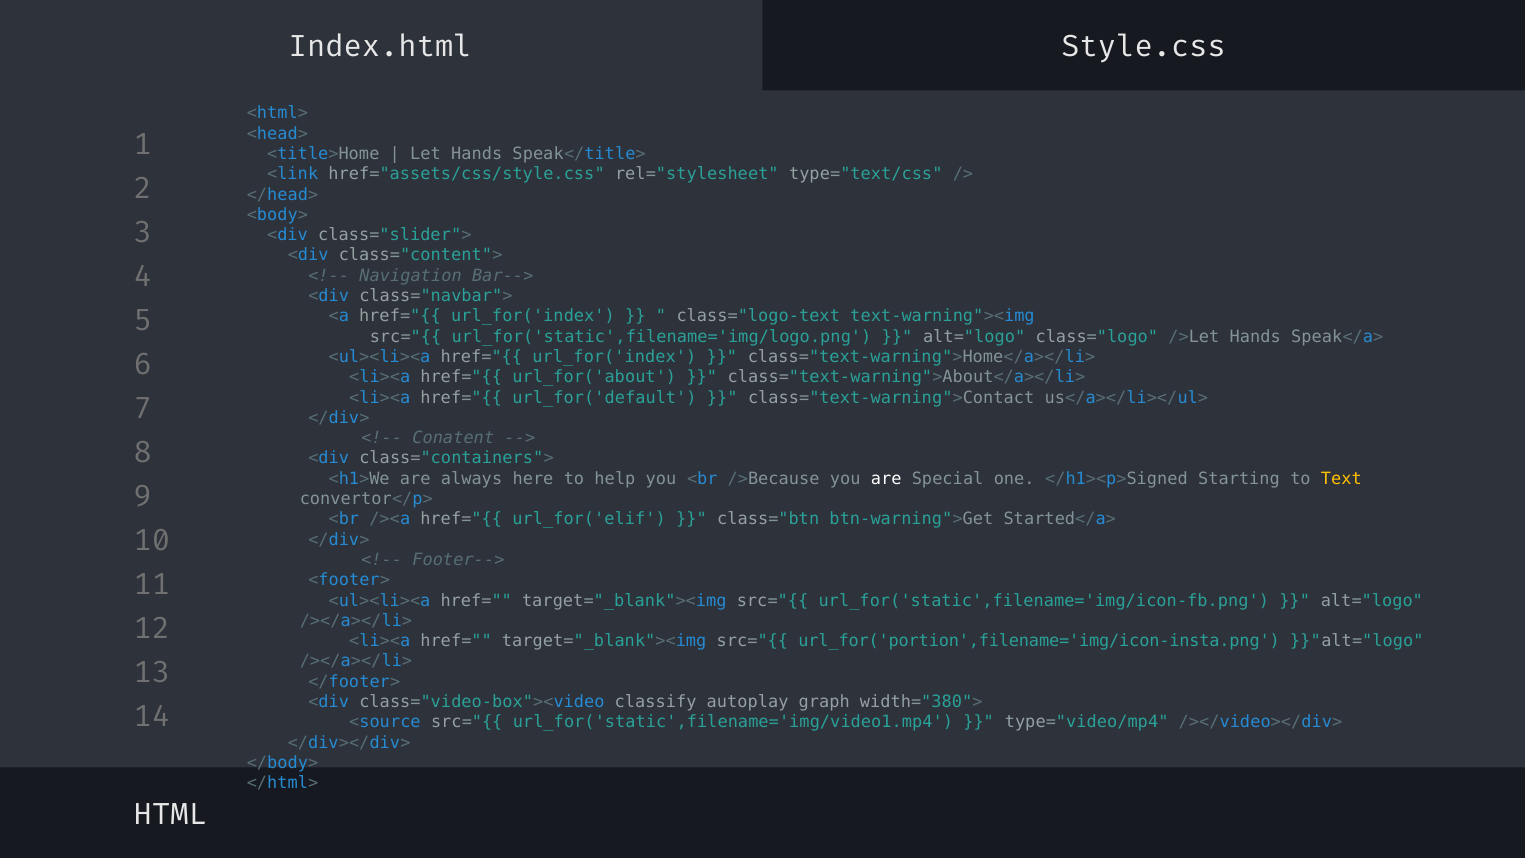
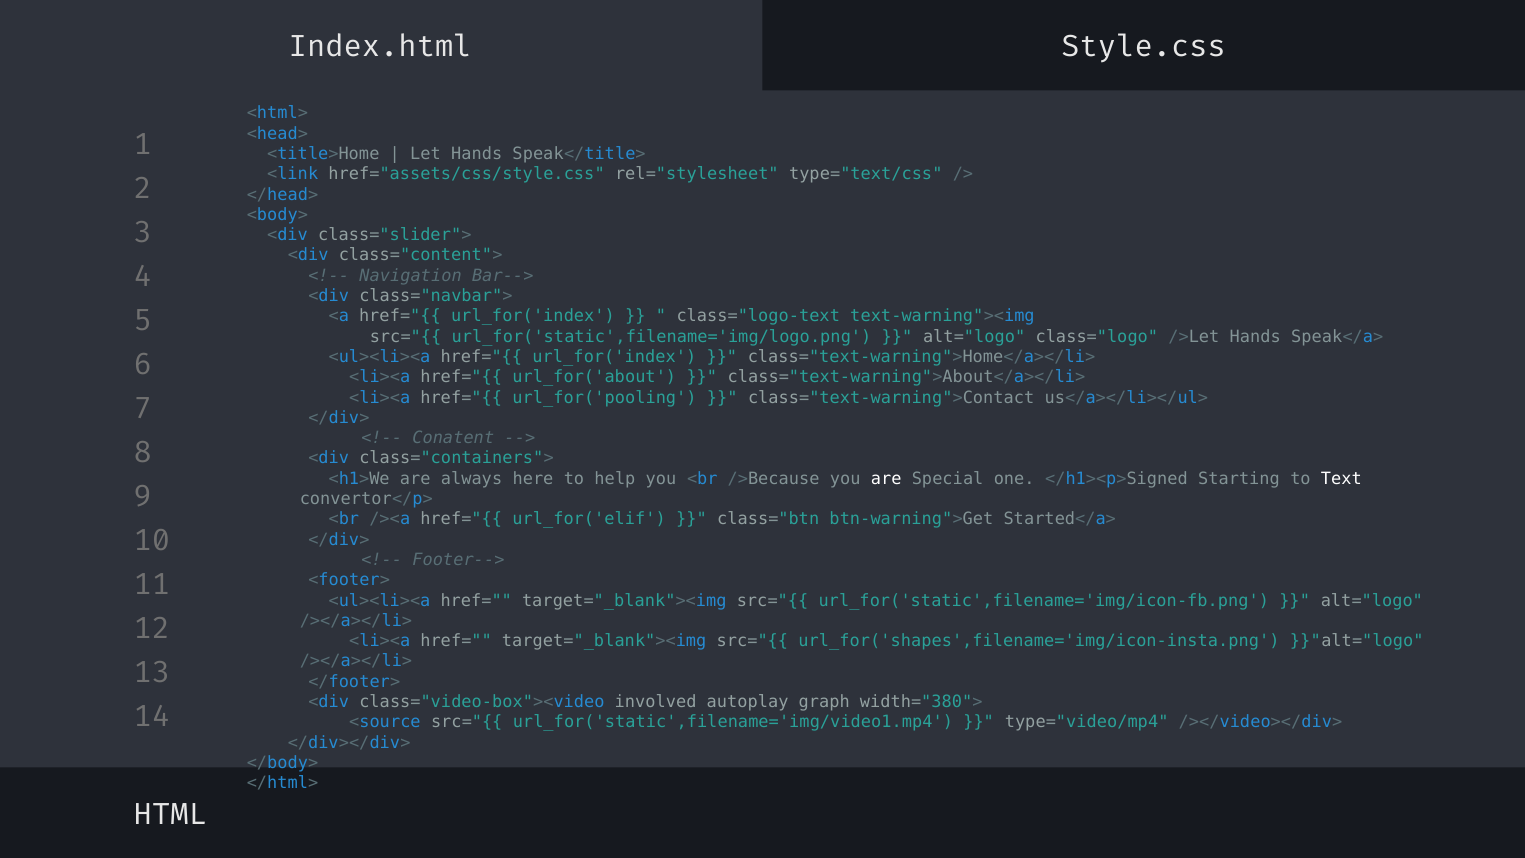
url_for('default: url_for('default -> url_for('pooling (605, 397)
Text colour: yellow -> white (1341, 479)
url_for('portion',filename='img/icon-insta.png: url_for('portion',filename='img/icon-insta.png -> url_for('shapes',filename='img/icon-insta.png (1039, 641)
classify: classify -> involved (656, 702)
